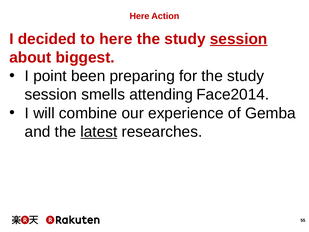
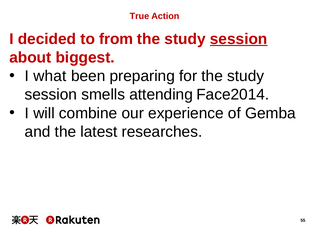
Here: Here -> True (139, 16)
to here: here -> from (116, 39)
point: point -> what (50, 76)
latest underline: present -> none (99, 132)
